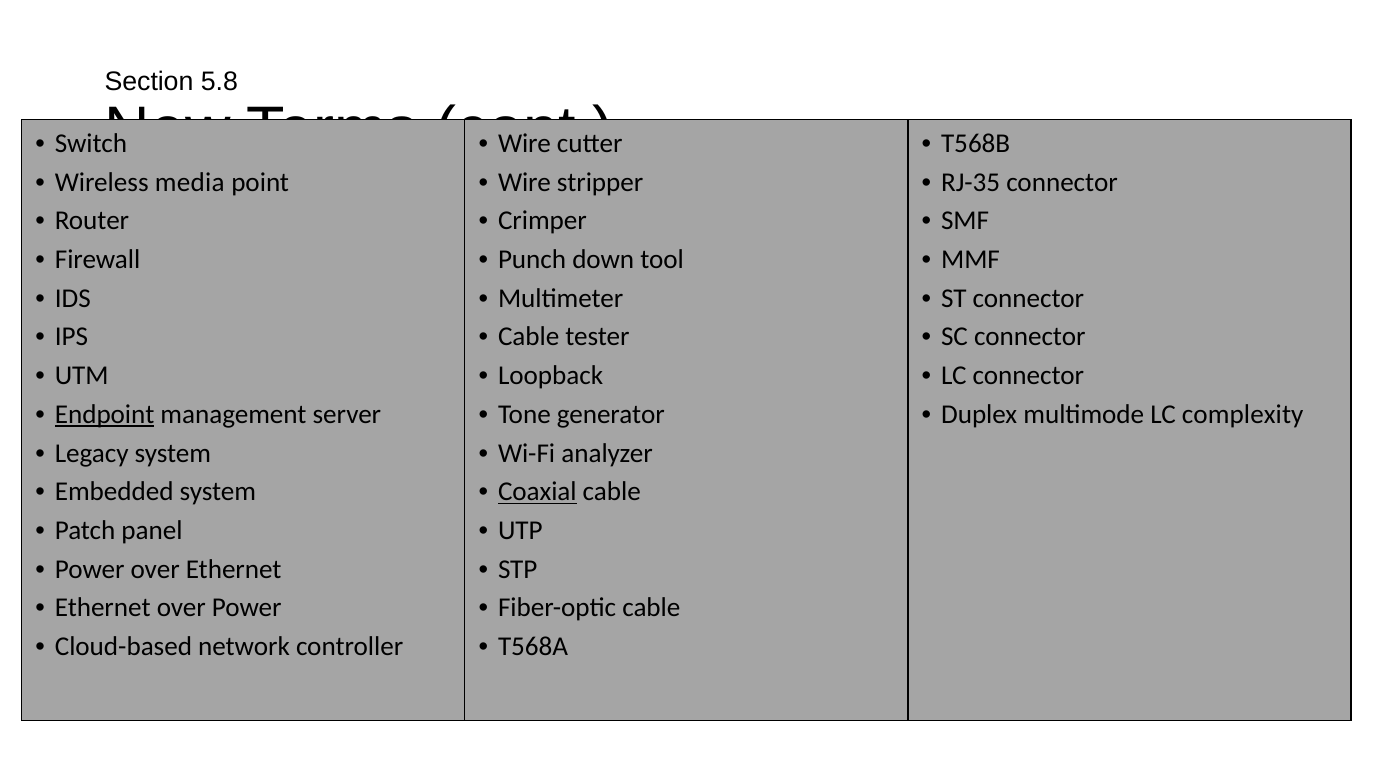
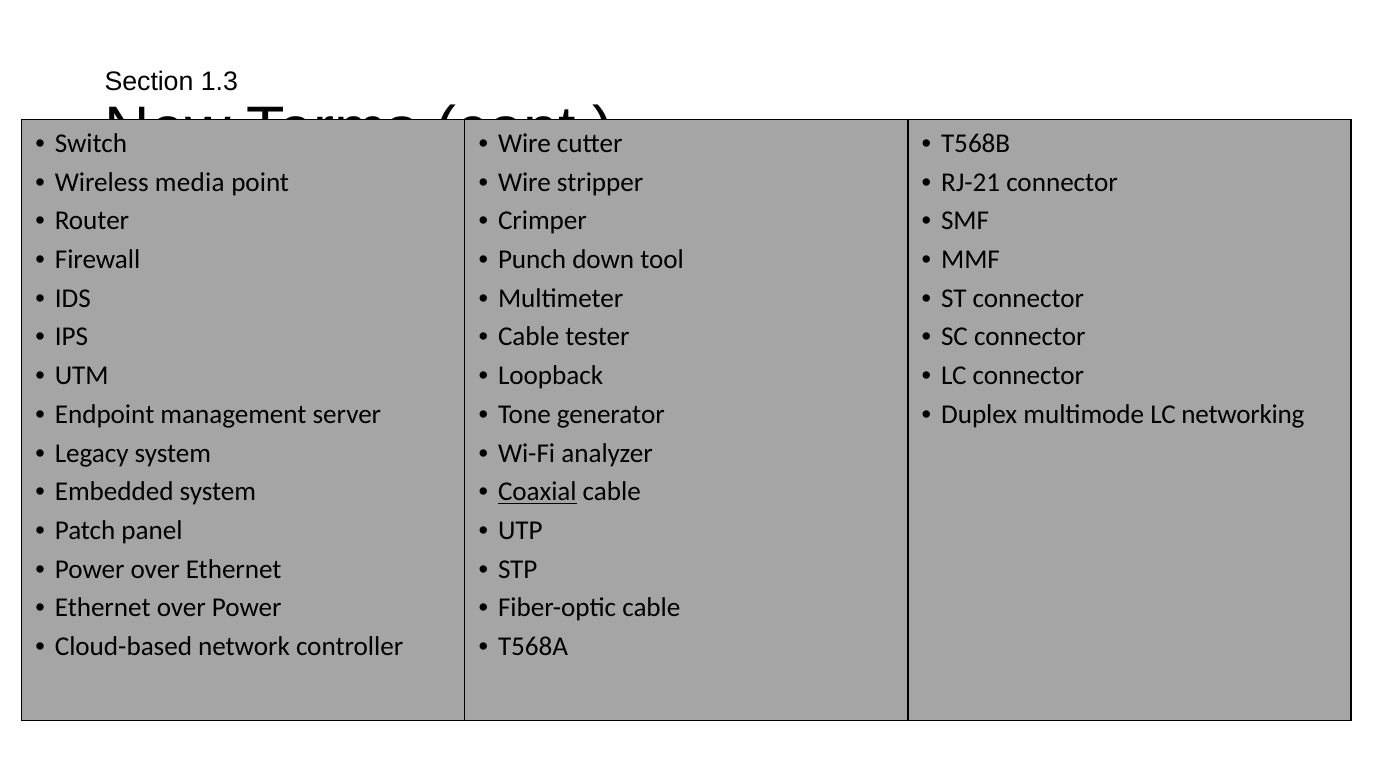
5.8: 5.8 -> 1.3 (219, 82)
RJ-35: RJ-35 -> RJ-21 (971, 182)
Endpoint underline: present -> none (105, 415)
complexity: complexity -> networking (1243, 415)
